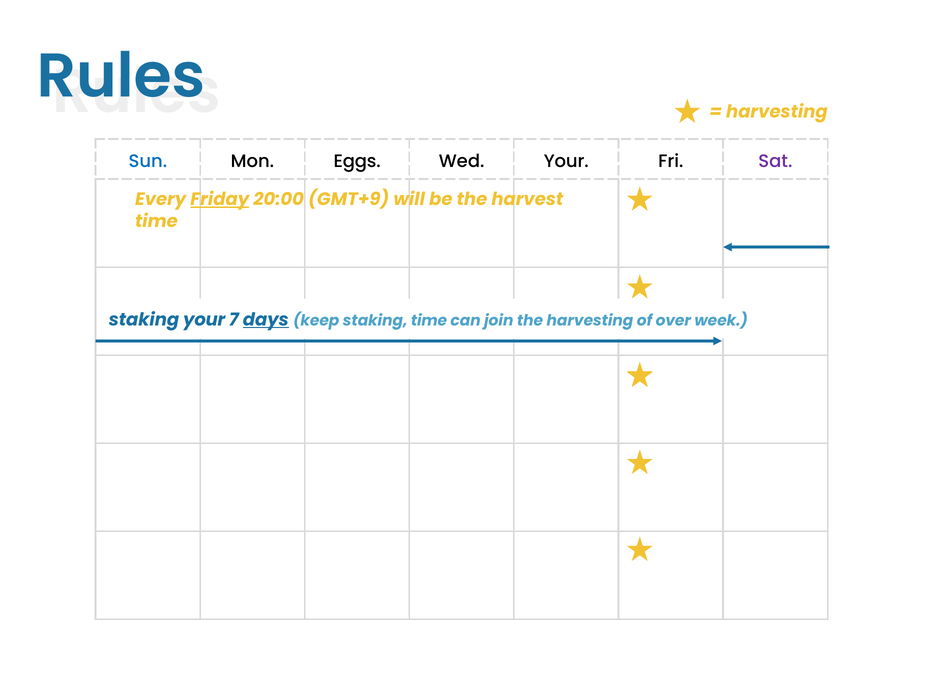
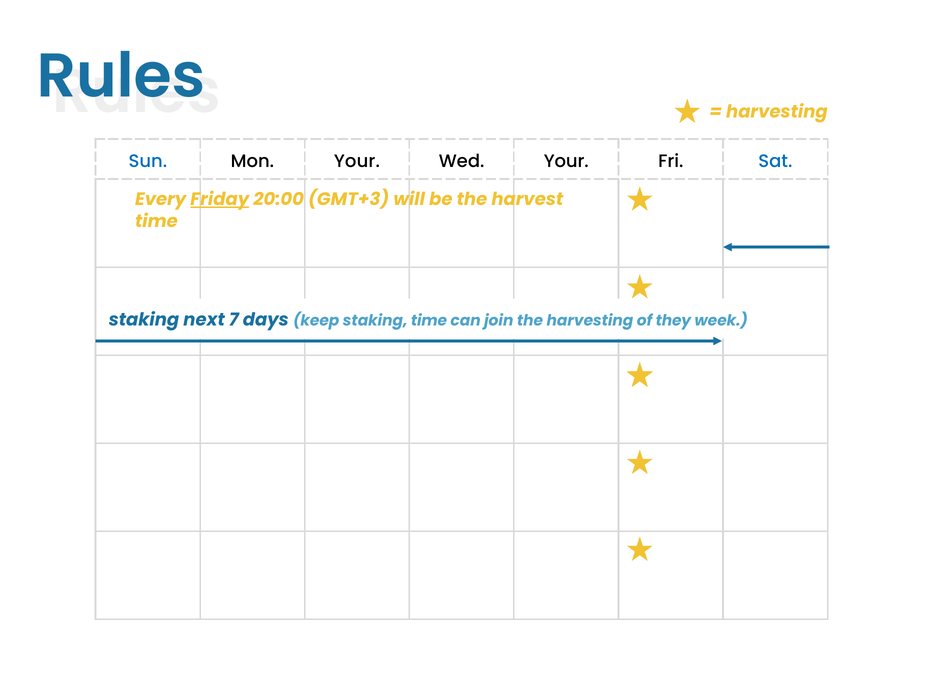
Mon Eggs: Eggs -> Your (357, 161)
Sat colour: purple -> blue (775, 161)
GMT+9: GMT+9 -> GMT+3 (349, 199)
staking your: your -> next (204, 320)
days underline: present -> none (266, 320)
over: over -> they (673, 321)
